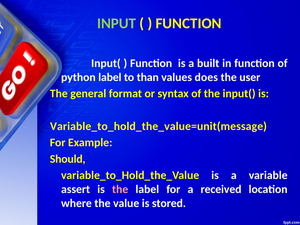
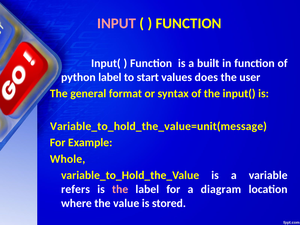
INPUT colour: light green -> pink (117, 23)
than: than -> start (148, 77)
Should: Should -> Whole (68, 159)
assert: assert -> refers (76, 189)
received: received -> diagram (221, 189)
